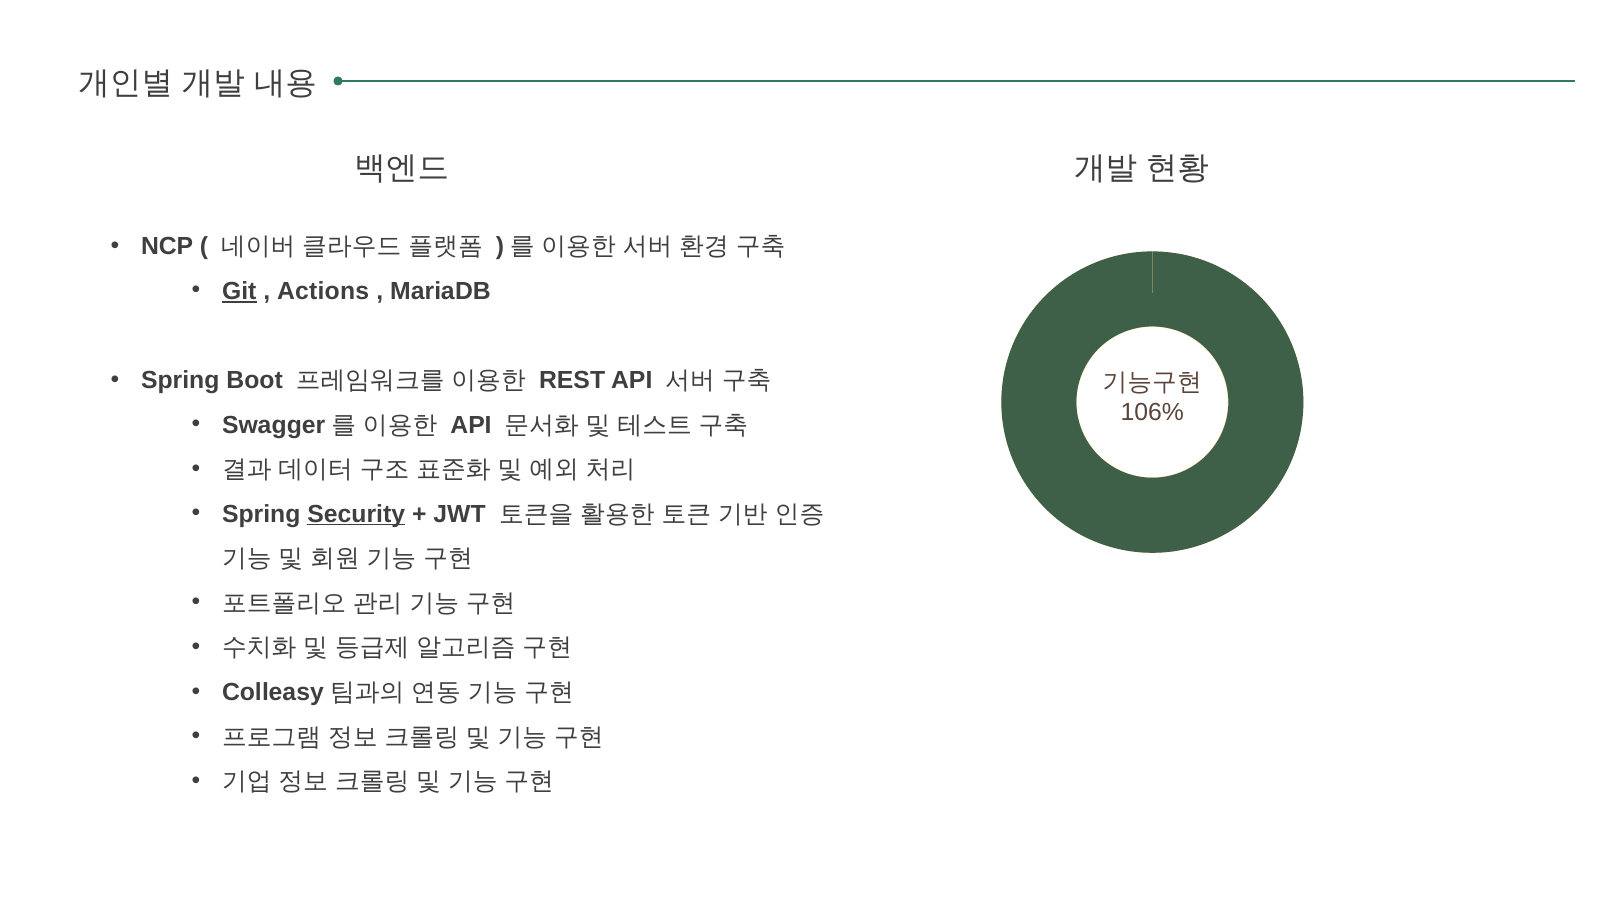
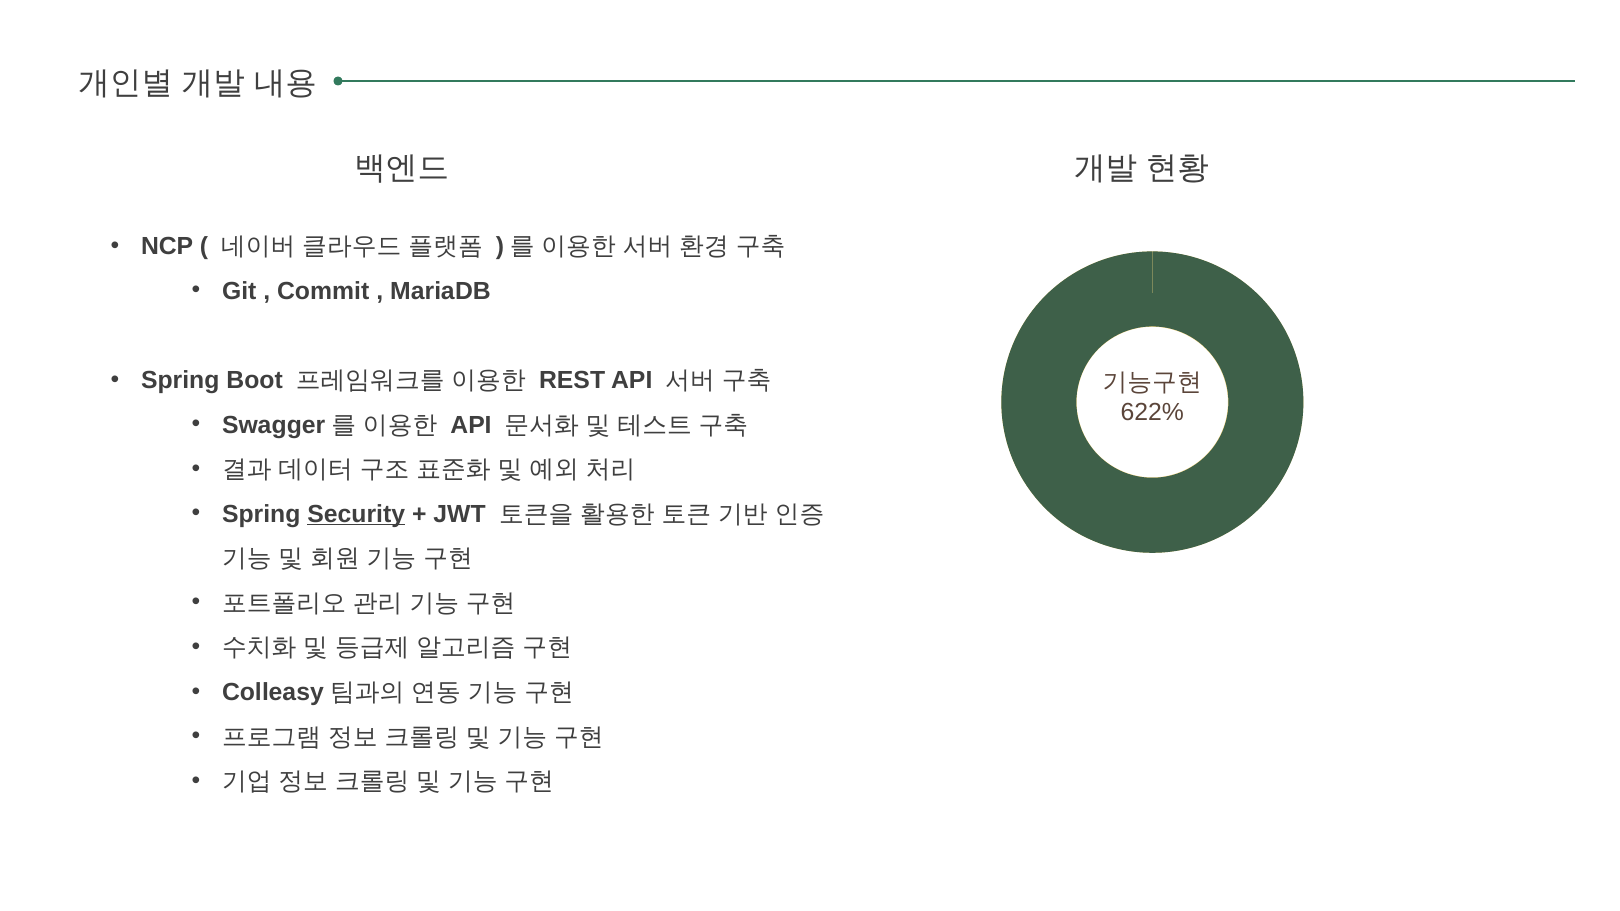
Git underline: present -> none (239, 291)
Actions: Actions -> Commit (323, 291)
106%: 106% -> 622% (1152, 412)
